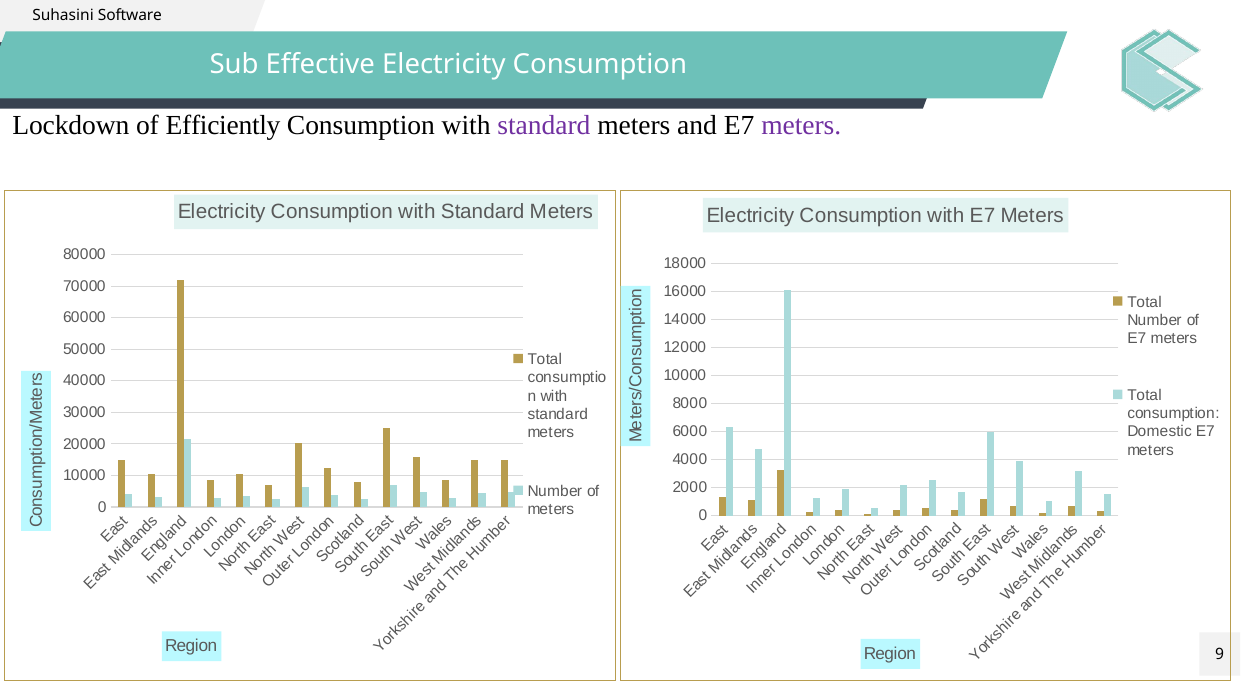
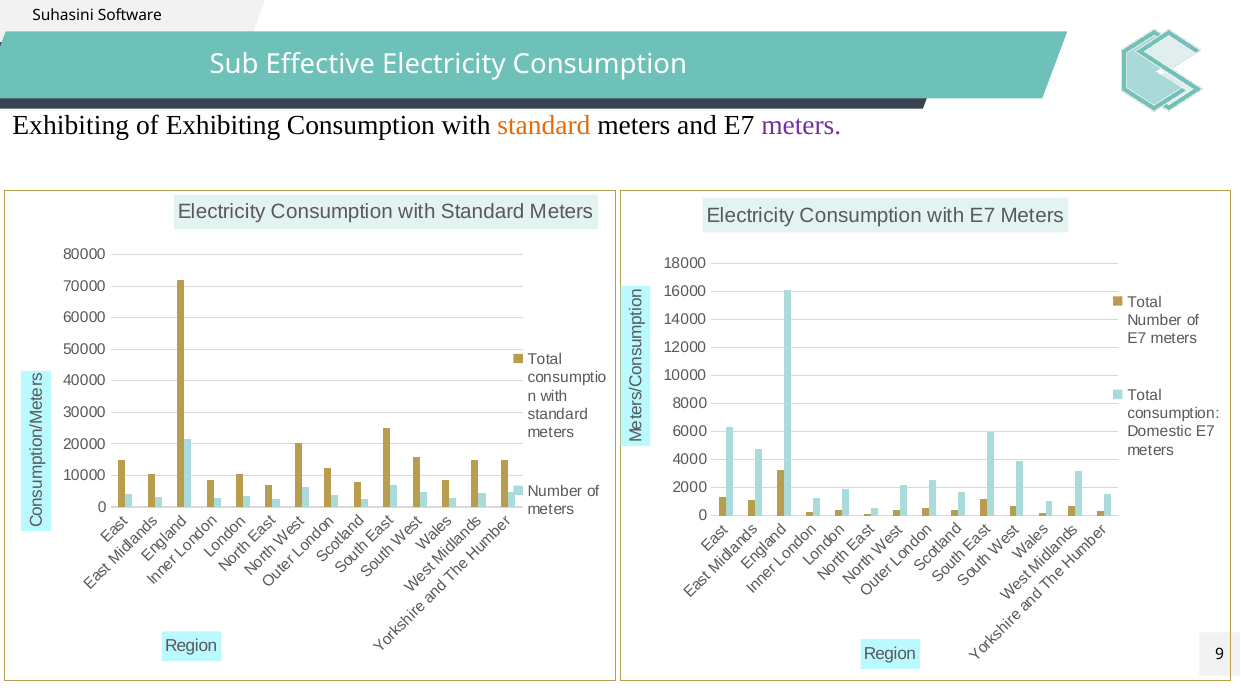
Lockdown: Lockdown -> Exhibiting (71, 125)
of Efficiently: Efficiently -> Exhibiting (223, 125)
standard colour: purple -> orange (544, 125)
